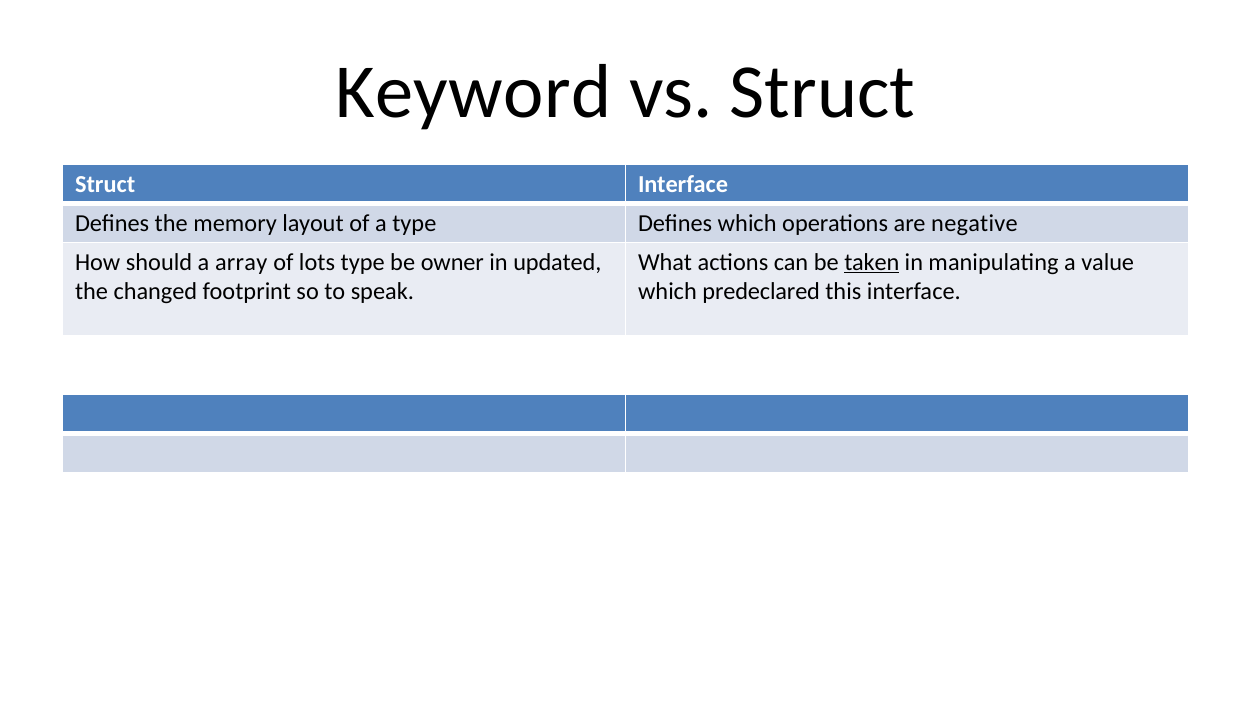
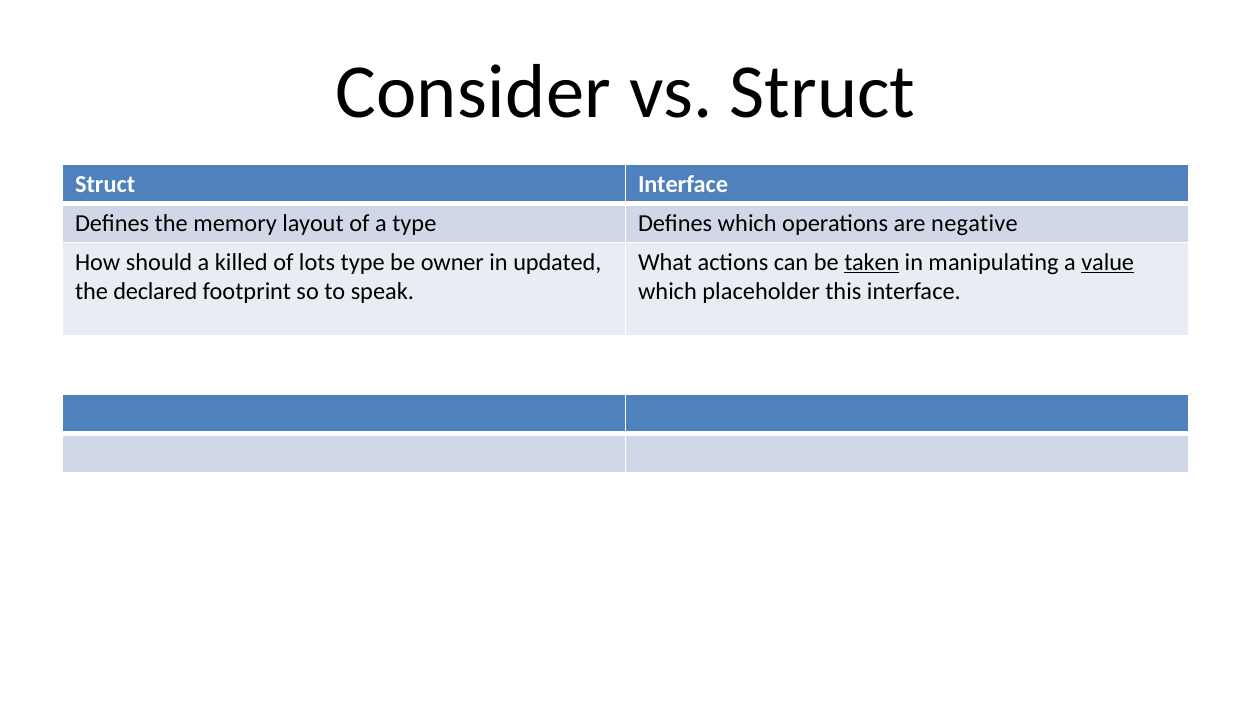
Keyword: Keyword -> Consider (473, 92)
array: array -> killed (241, 262)
value underline: none -> present (1108, 262)
changed: changed -> declared (155, 292)
predeclared: predeclared -> placeholder (761, 292)
